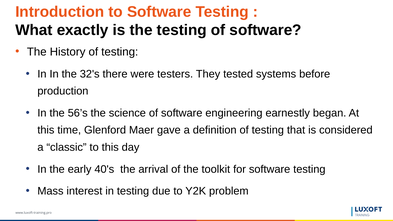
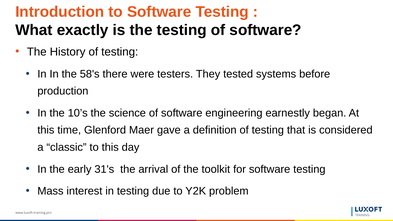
32's: 32's -> 58's (90, 74)
56’s: 56’s -> 10’s (78, 113)
40's: 40's -> 31's (104, 169)
